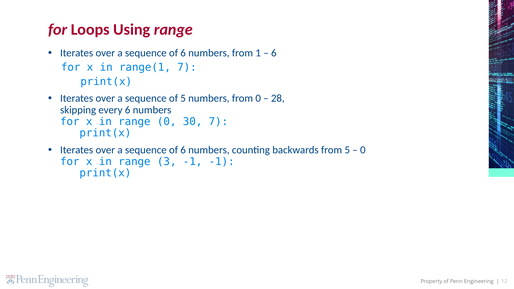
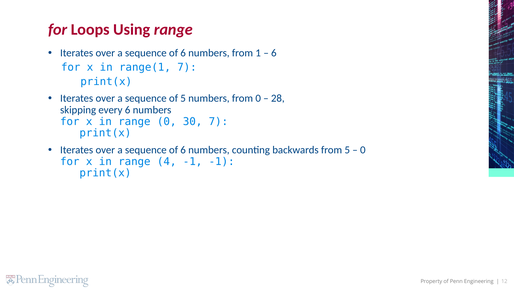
3: 3 -> 4 (167, 162)
